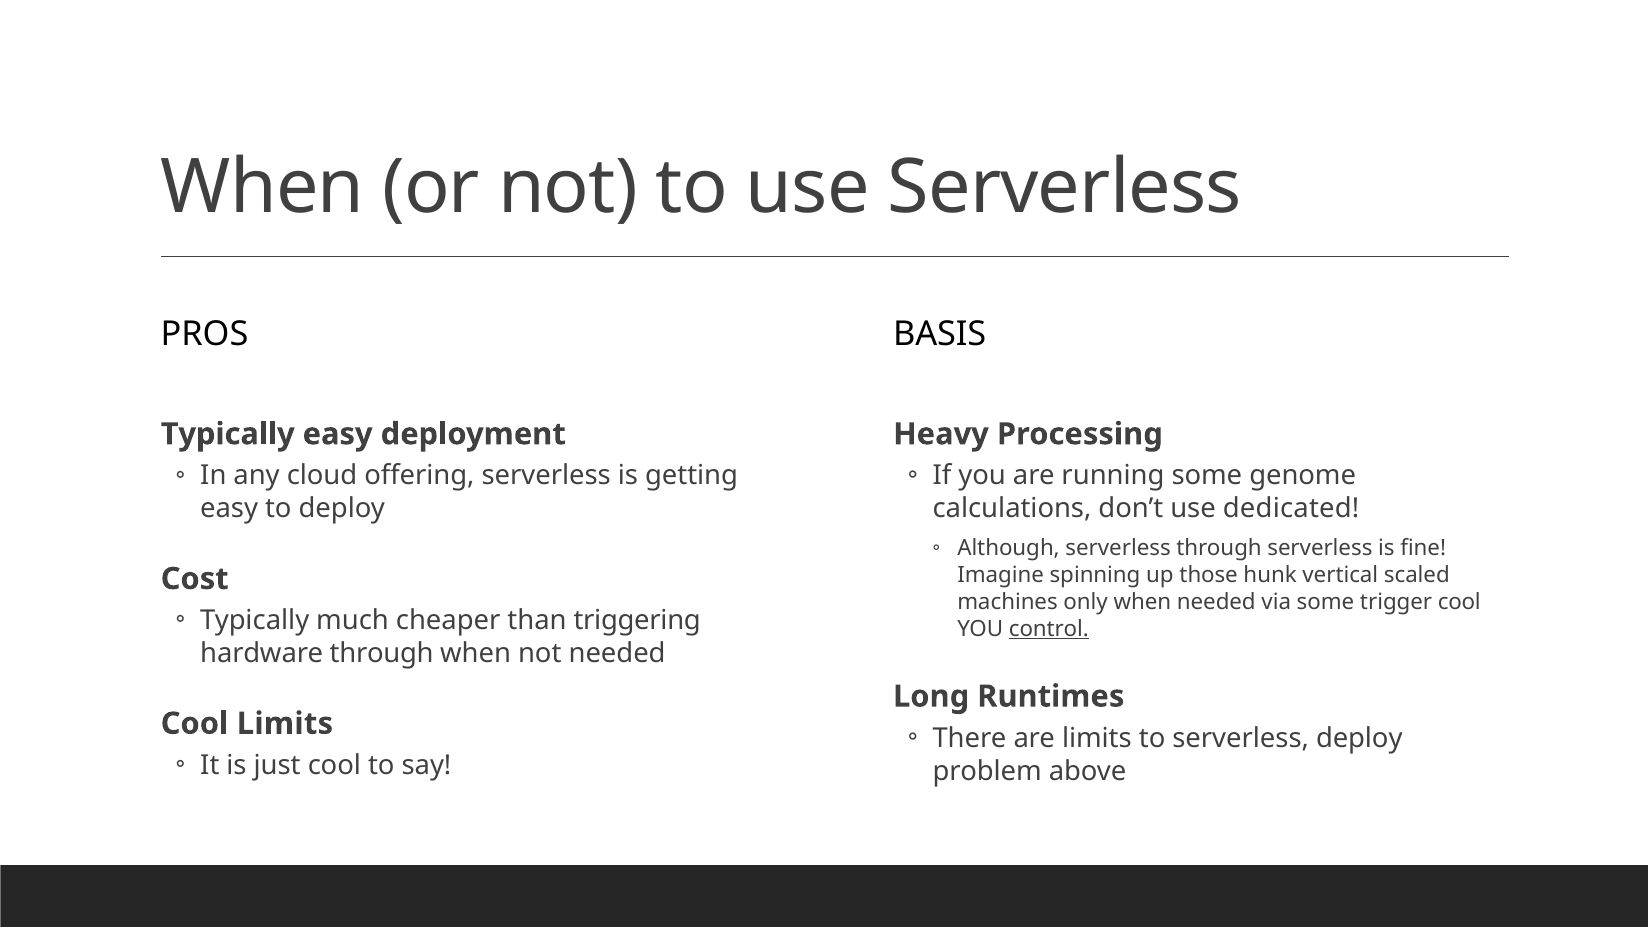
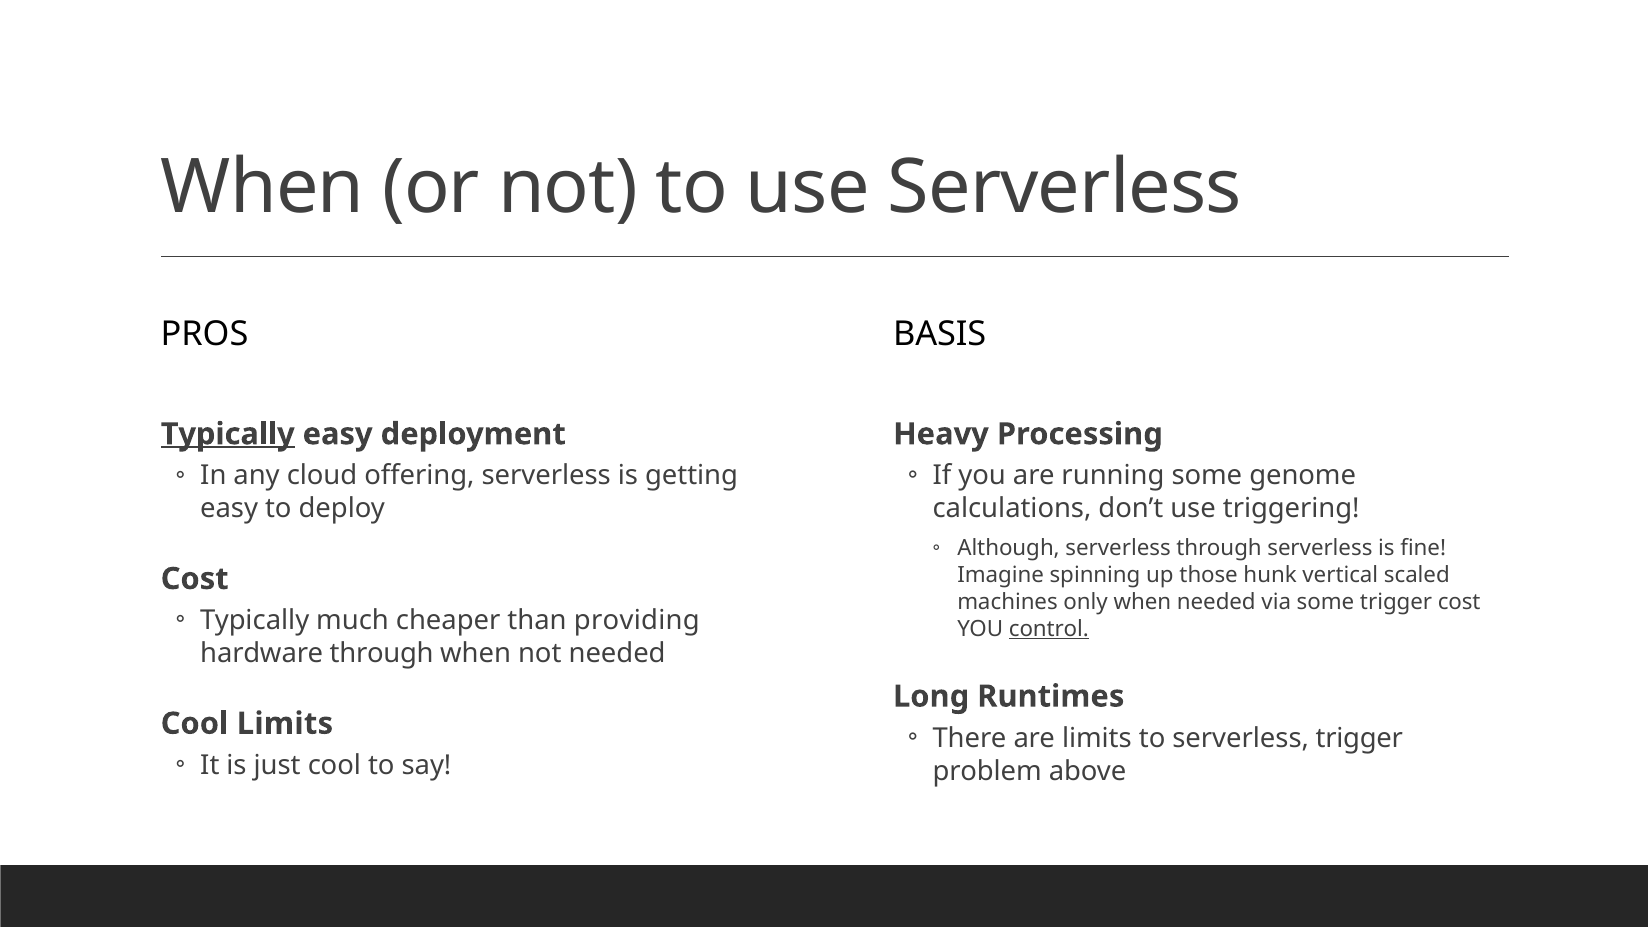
Typically underline: none -> present (228, 434)
dedicated: dedicated -> triggering (1291, 509)
trigger cool: cool -> cost (1459, 602)
triggering: triggering -> providing (637, 621)
serverless deploy: deploy -> trigger (1359, 738)
